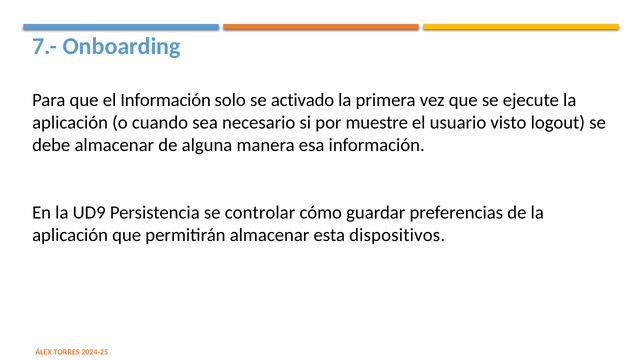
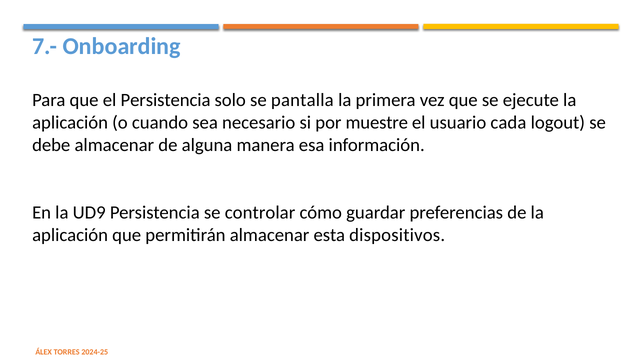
el Información: Información -> Persistencia (166, 100)
activado: activado -> pantalla (302, 100)
visto: visto -> cada (508, 123)
